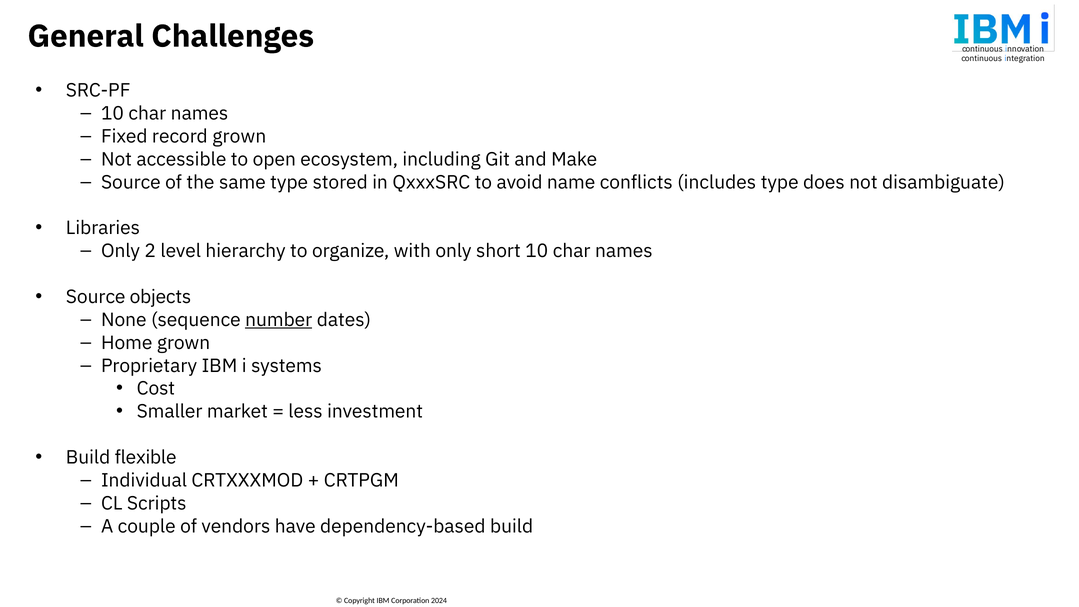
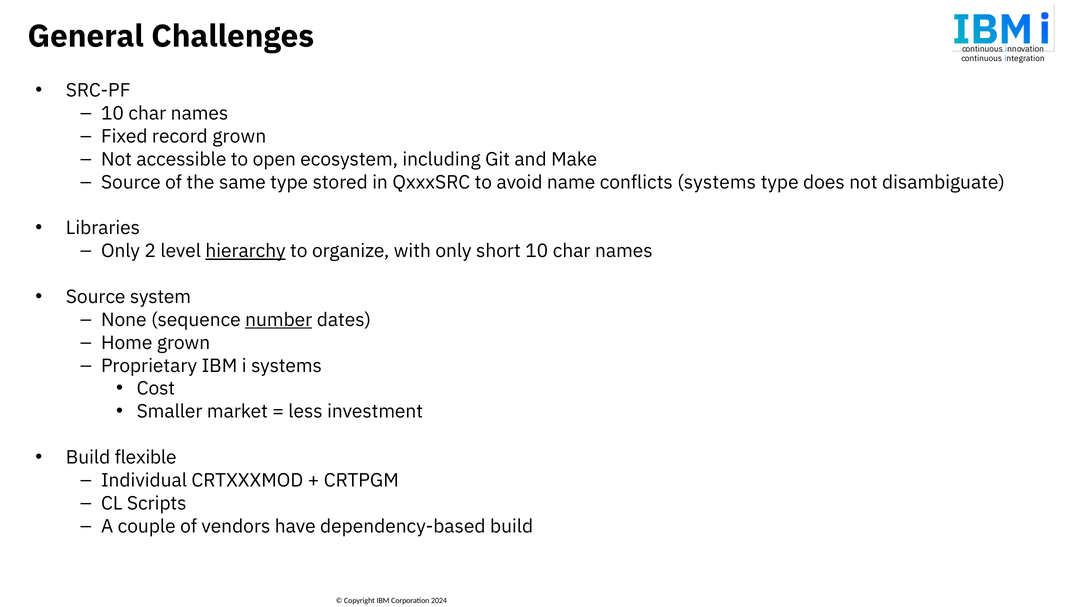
conflicts includes: includes -> systems (717, 182)
hierarchy underline: none -> present (246, 251)
objects: objects -> system (160, 297)
